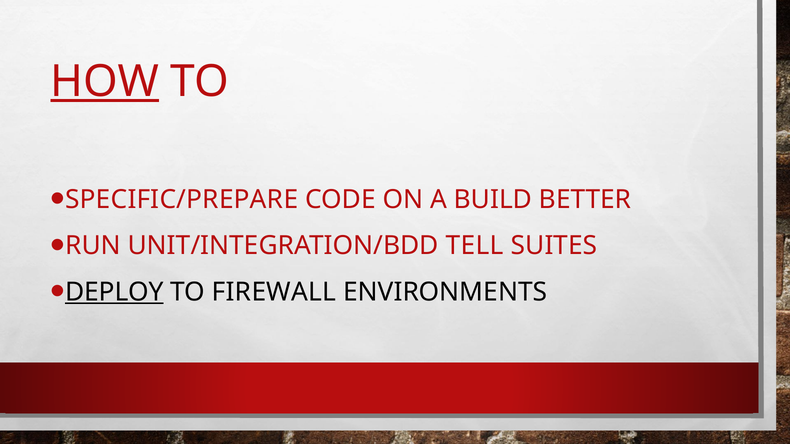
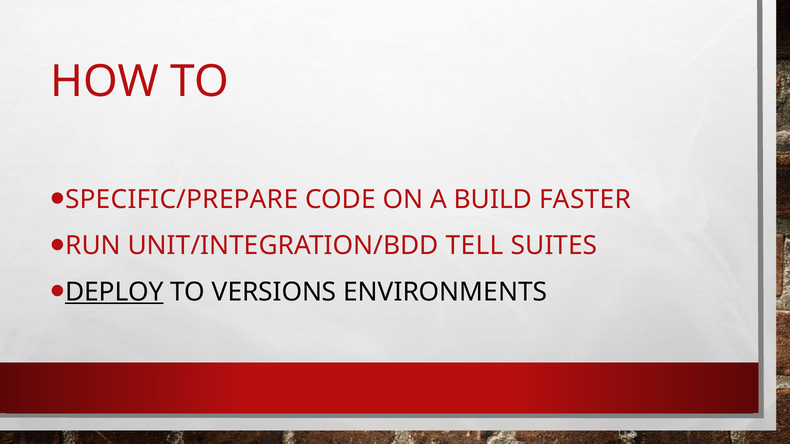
HOW underline: present -> none (105, 81)
BETTER: BETTER -> FASTER (585, 200)
FIREWALL: FIREWALL -> VERSIONS (274, 292)
